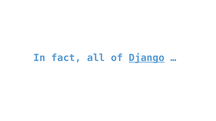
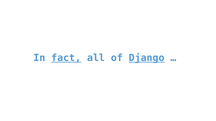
fact underline: none -> present (66, 58)
